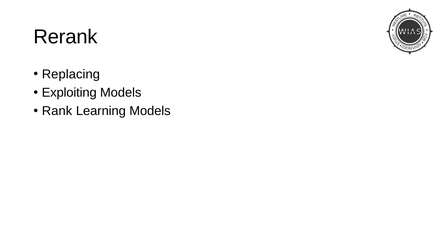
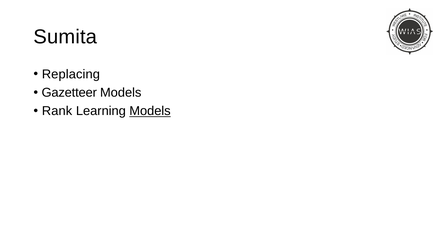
Rerank: Rerank -> Sumita (65, 37)
Exploiting: Exploiting -> Gazetteer (69, 93)
Models underline: none -> present (150, 111)
